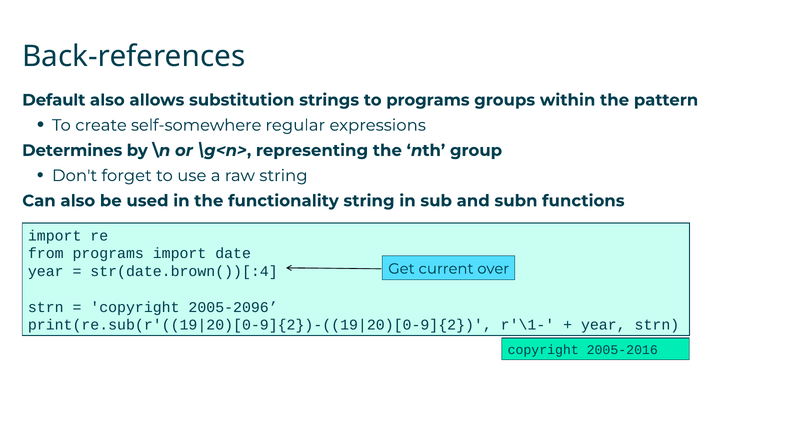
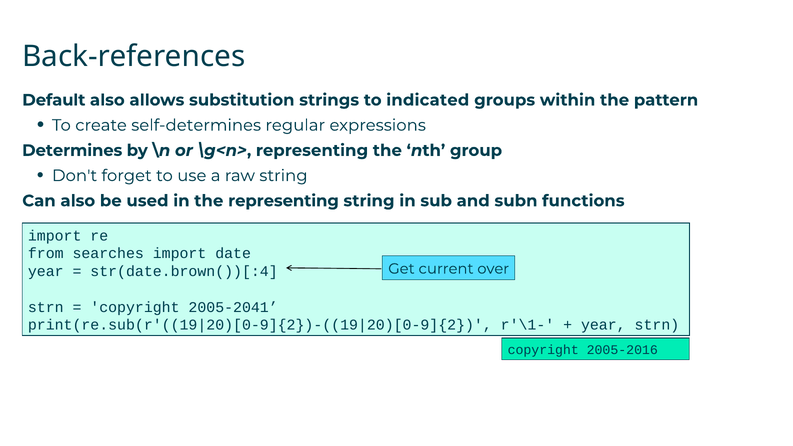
to programs: programs -> indicated (428, 100)
self-somewhere: self-somewhere -> self-determines (196, 125)
the functionality: functionality -> representing (283, 201)
from programs: programs -> searches (108, 254)
2005-2096: 2005-2096 -> 2005-2041 (233, 307)
